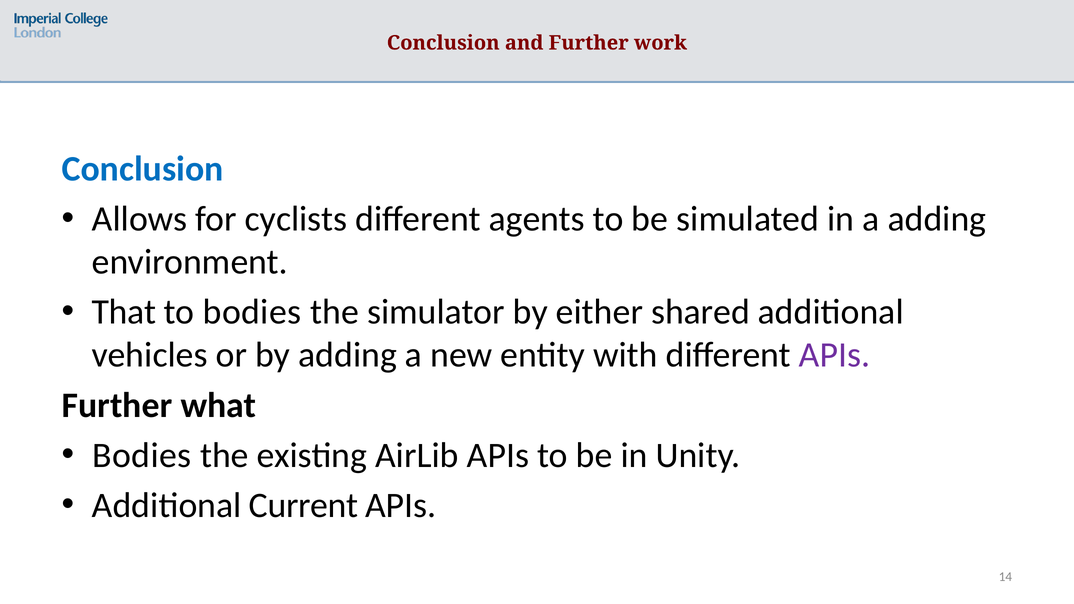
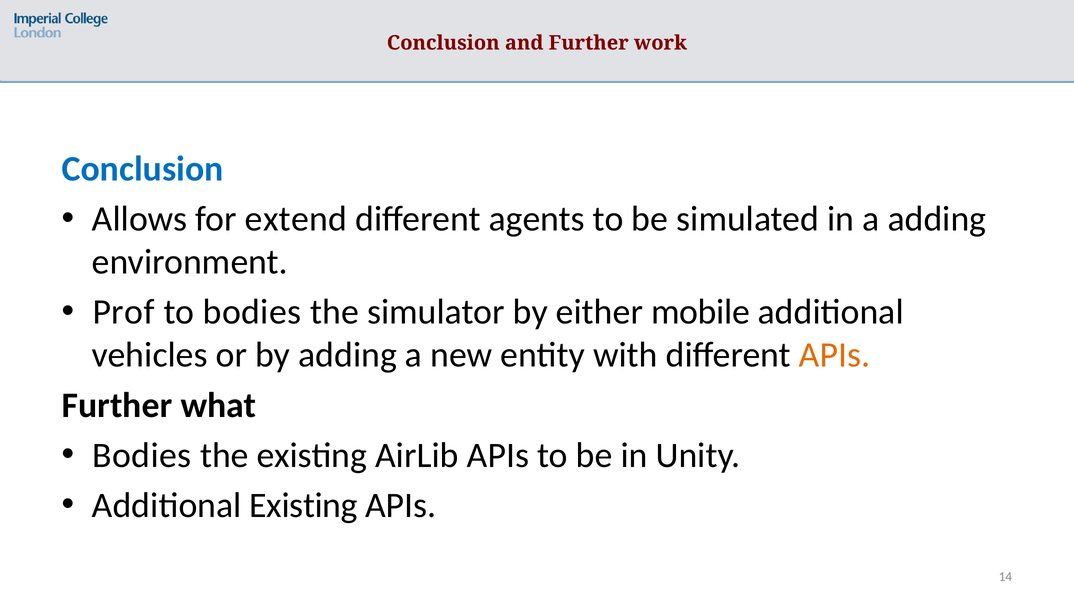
cyclists: cyclists -> extend (296, 219)
That: That -> Prof (124, 312)
shared: shared -> mobile (701, 312)
APIs colour: purple -> orange (835, 355)
Additional Current: Current -> Existing (304, 506)
